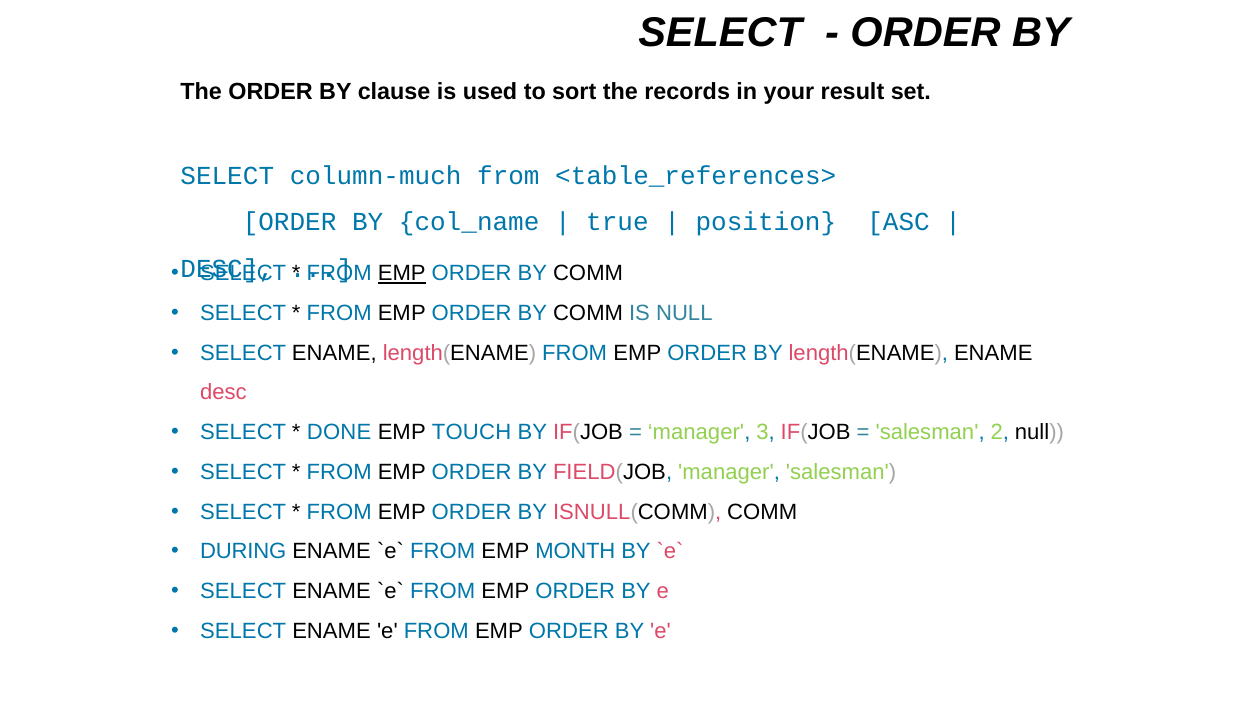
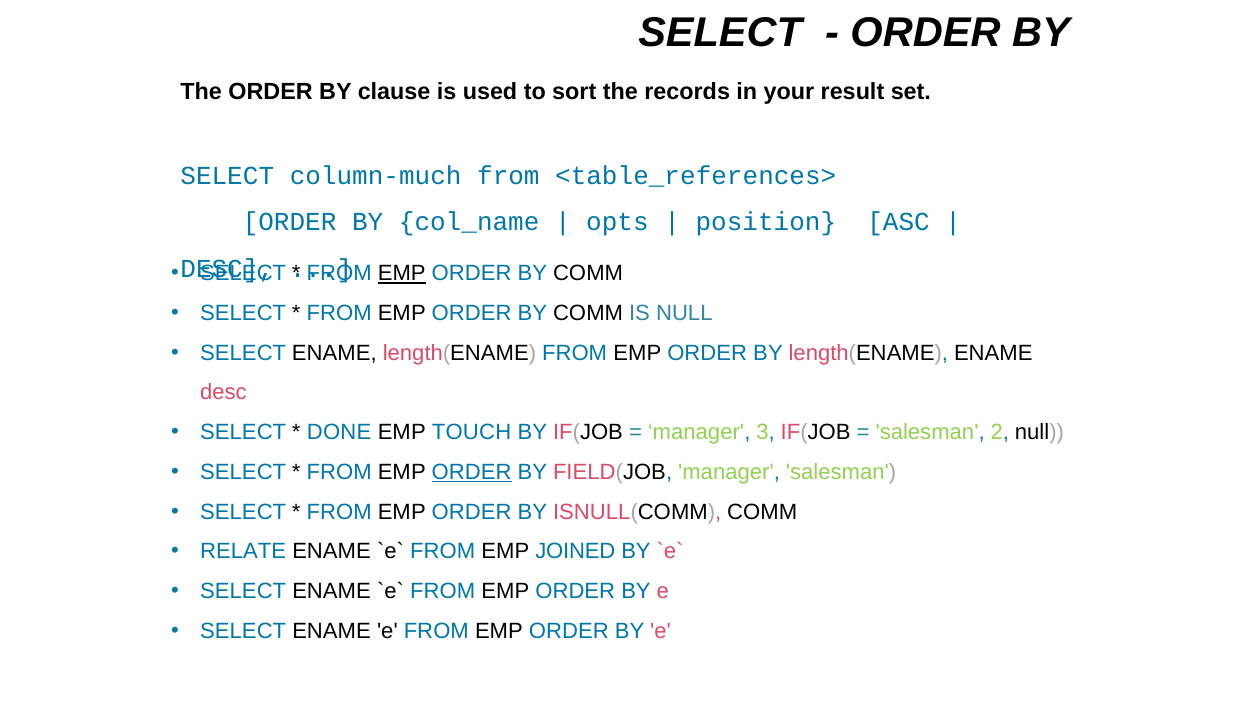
true: true -> opts (617, 222)
ORDER underline: none -> present (472, 472)
DURING: DURING -> RELATE (243, 552)
MONTH: MONTH -> JOINED (575, 552)
